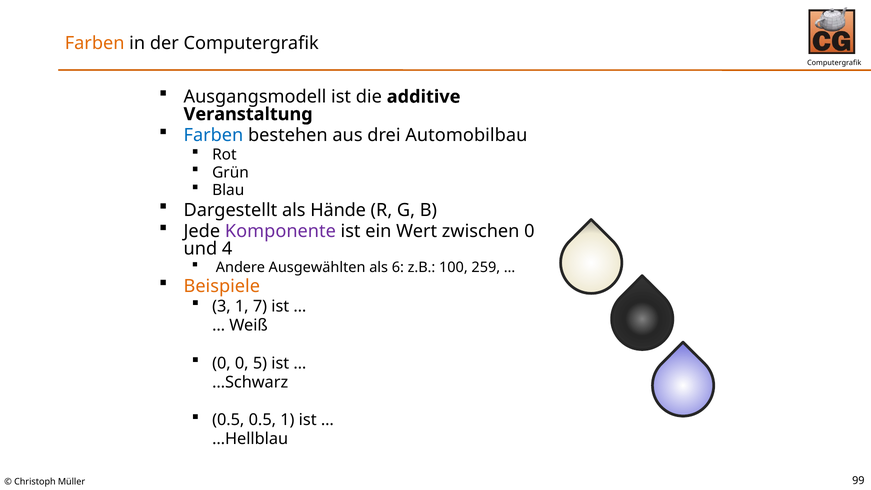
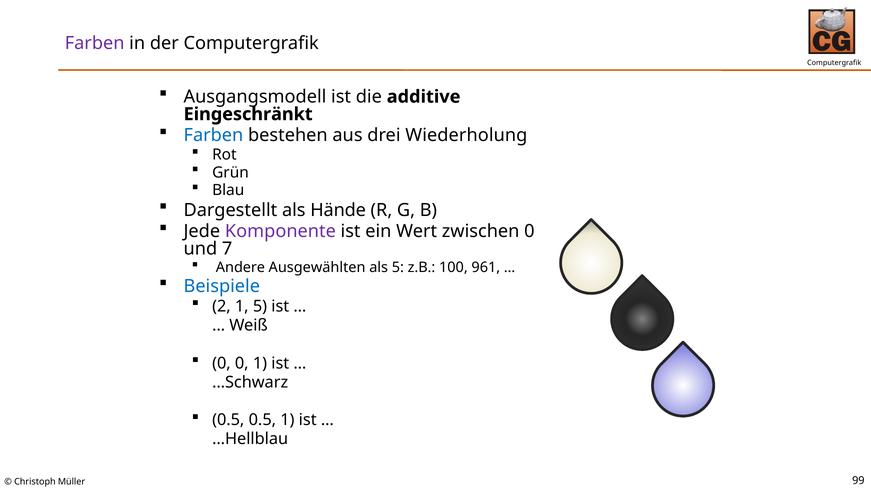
Farben colour: orange -> purple (95, 43)
Veranstaltung: Veranstaltung -> Eingeschränkt (248, 114)
Automobilbau: Automobilbau -> Wiederholung (466, 135)
4: 4 -> 7 (227, 248)
als 6: 6 -> 5 (398, 267)
259: 259 -> 961 (486, 267)
Beispiele colour: orange -> blue (222, 286)
3: 3 -> 2 (221, 306)
1 7: 7 -> 5 (260, 306)
0 5: 5 -> 1 (260, 363)
